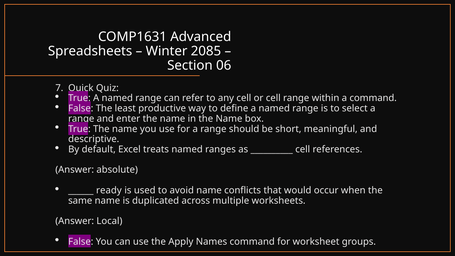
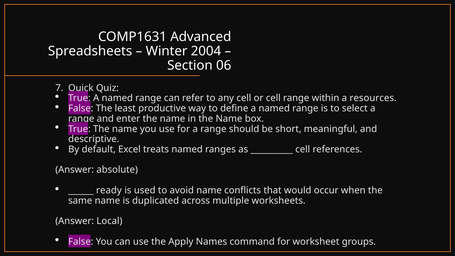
2085: 2085 -> 2004 (206, 51)
a command: command -> resources (373, 98)
